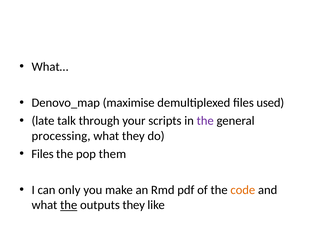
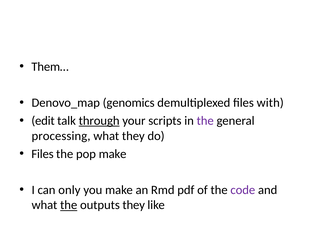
What…: What… -> Them… (50, 67)
maximise: maximise -> genomics (129, 103)
used: used -> with (270, 103)
late: late -> edit (43, 121)
through underline: none -> present (99, 121)
pop them: them -> make (113, 154)
code colour: orange -> purple (243, 190)
